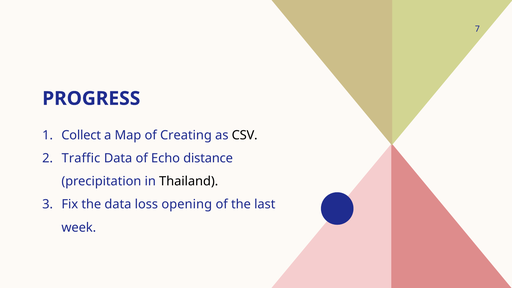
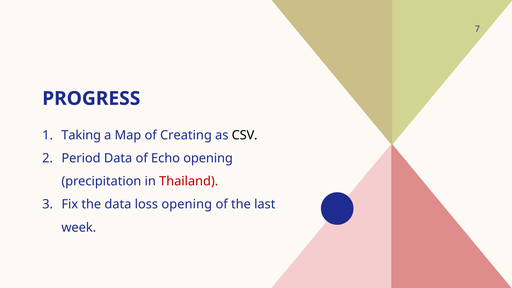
Collect: Collect -> Taking (81, 135)
Traffic: Traffic -> Period (81, 158)
Echo distance: distance -> opening (208, 158)
Thailand colour: black -> red (189, 181)
